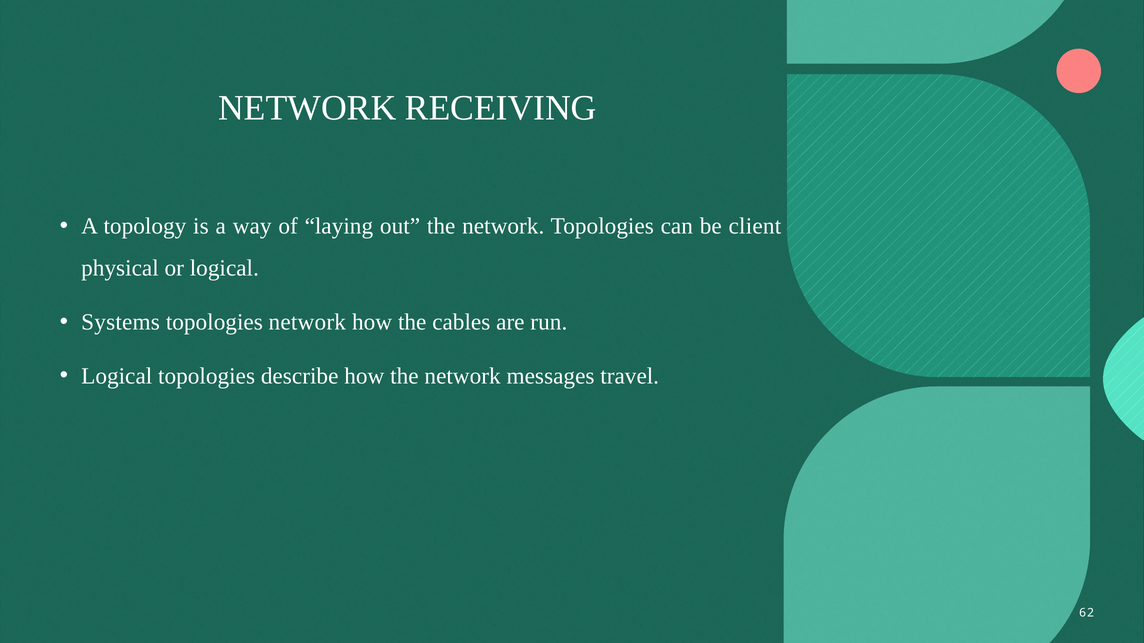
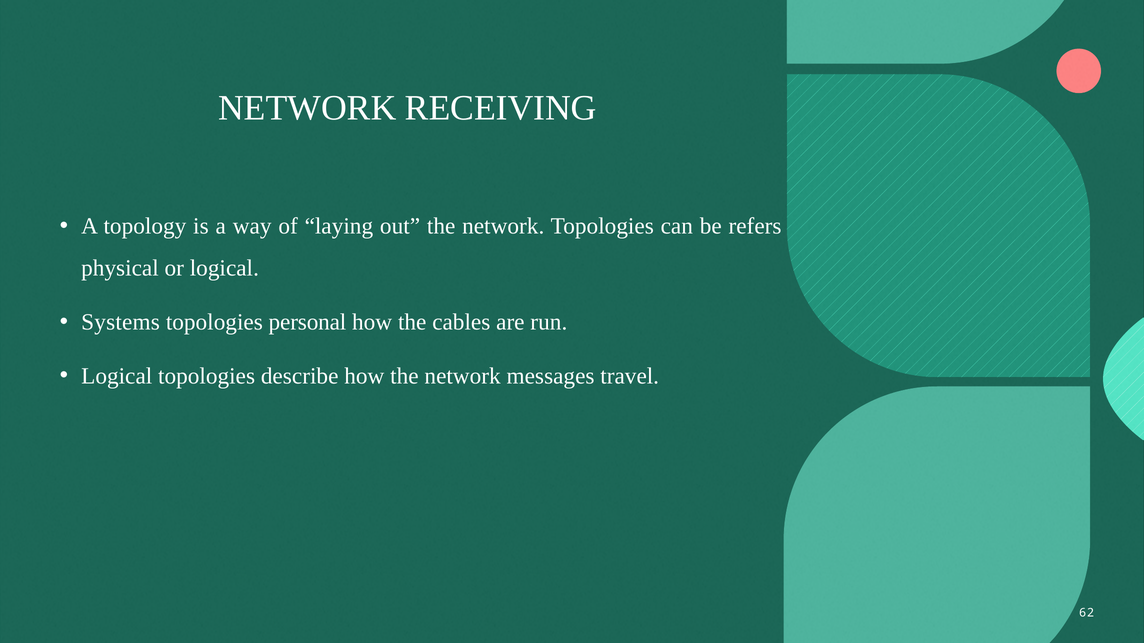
client: client -> refers (755, 226)
topologies network: network -> personal (307, 322)
